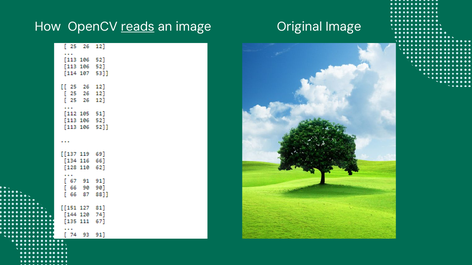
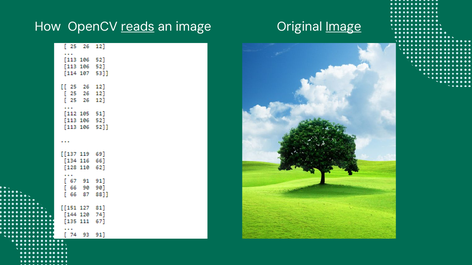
Image underline: none -> present (343, 27)
